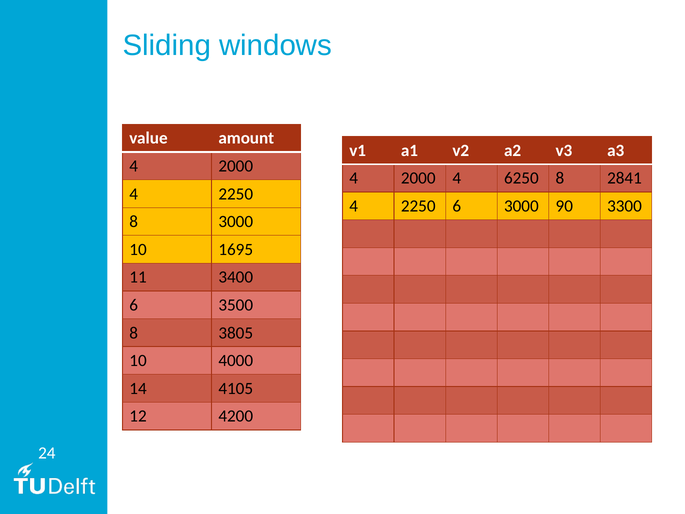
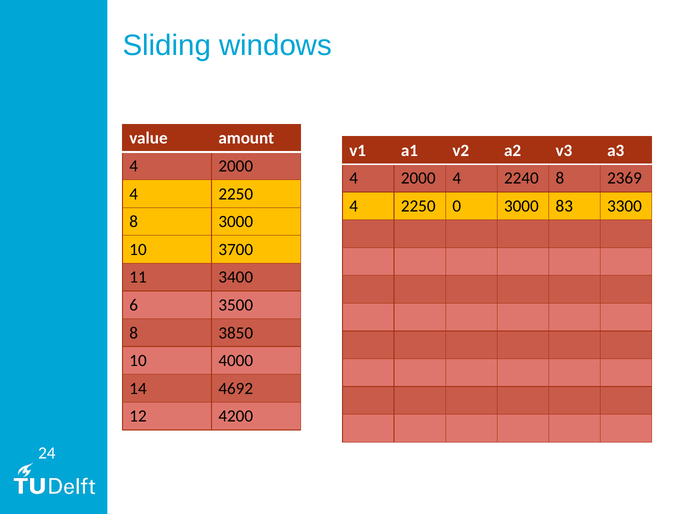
6250: 6250 -> 2240 (521, 178)
2841: 2841 -> 2369 (624, 178)
2250 6: 6 -> 0 (457, 206)
90: 90 -> 83 (564, 206)
1695: 1695 -> 3700 (236, 249)
3805: 3805 -> 3850 (236, 333)
4105: 4105 -> 4692 (236, 388)
